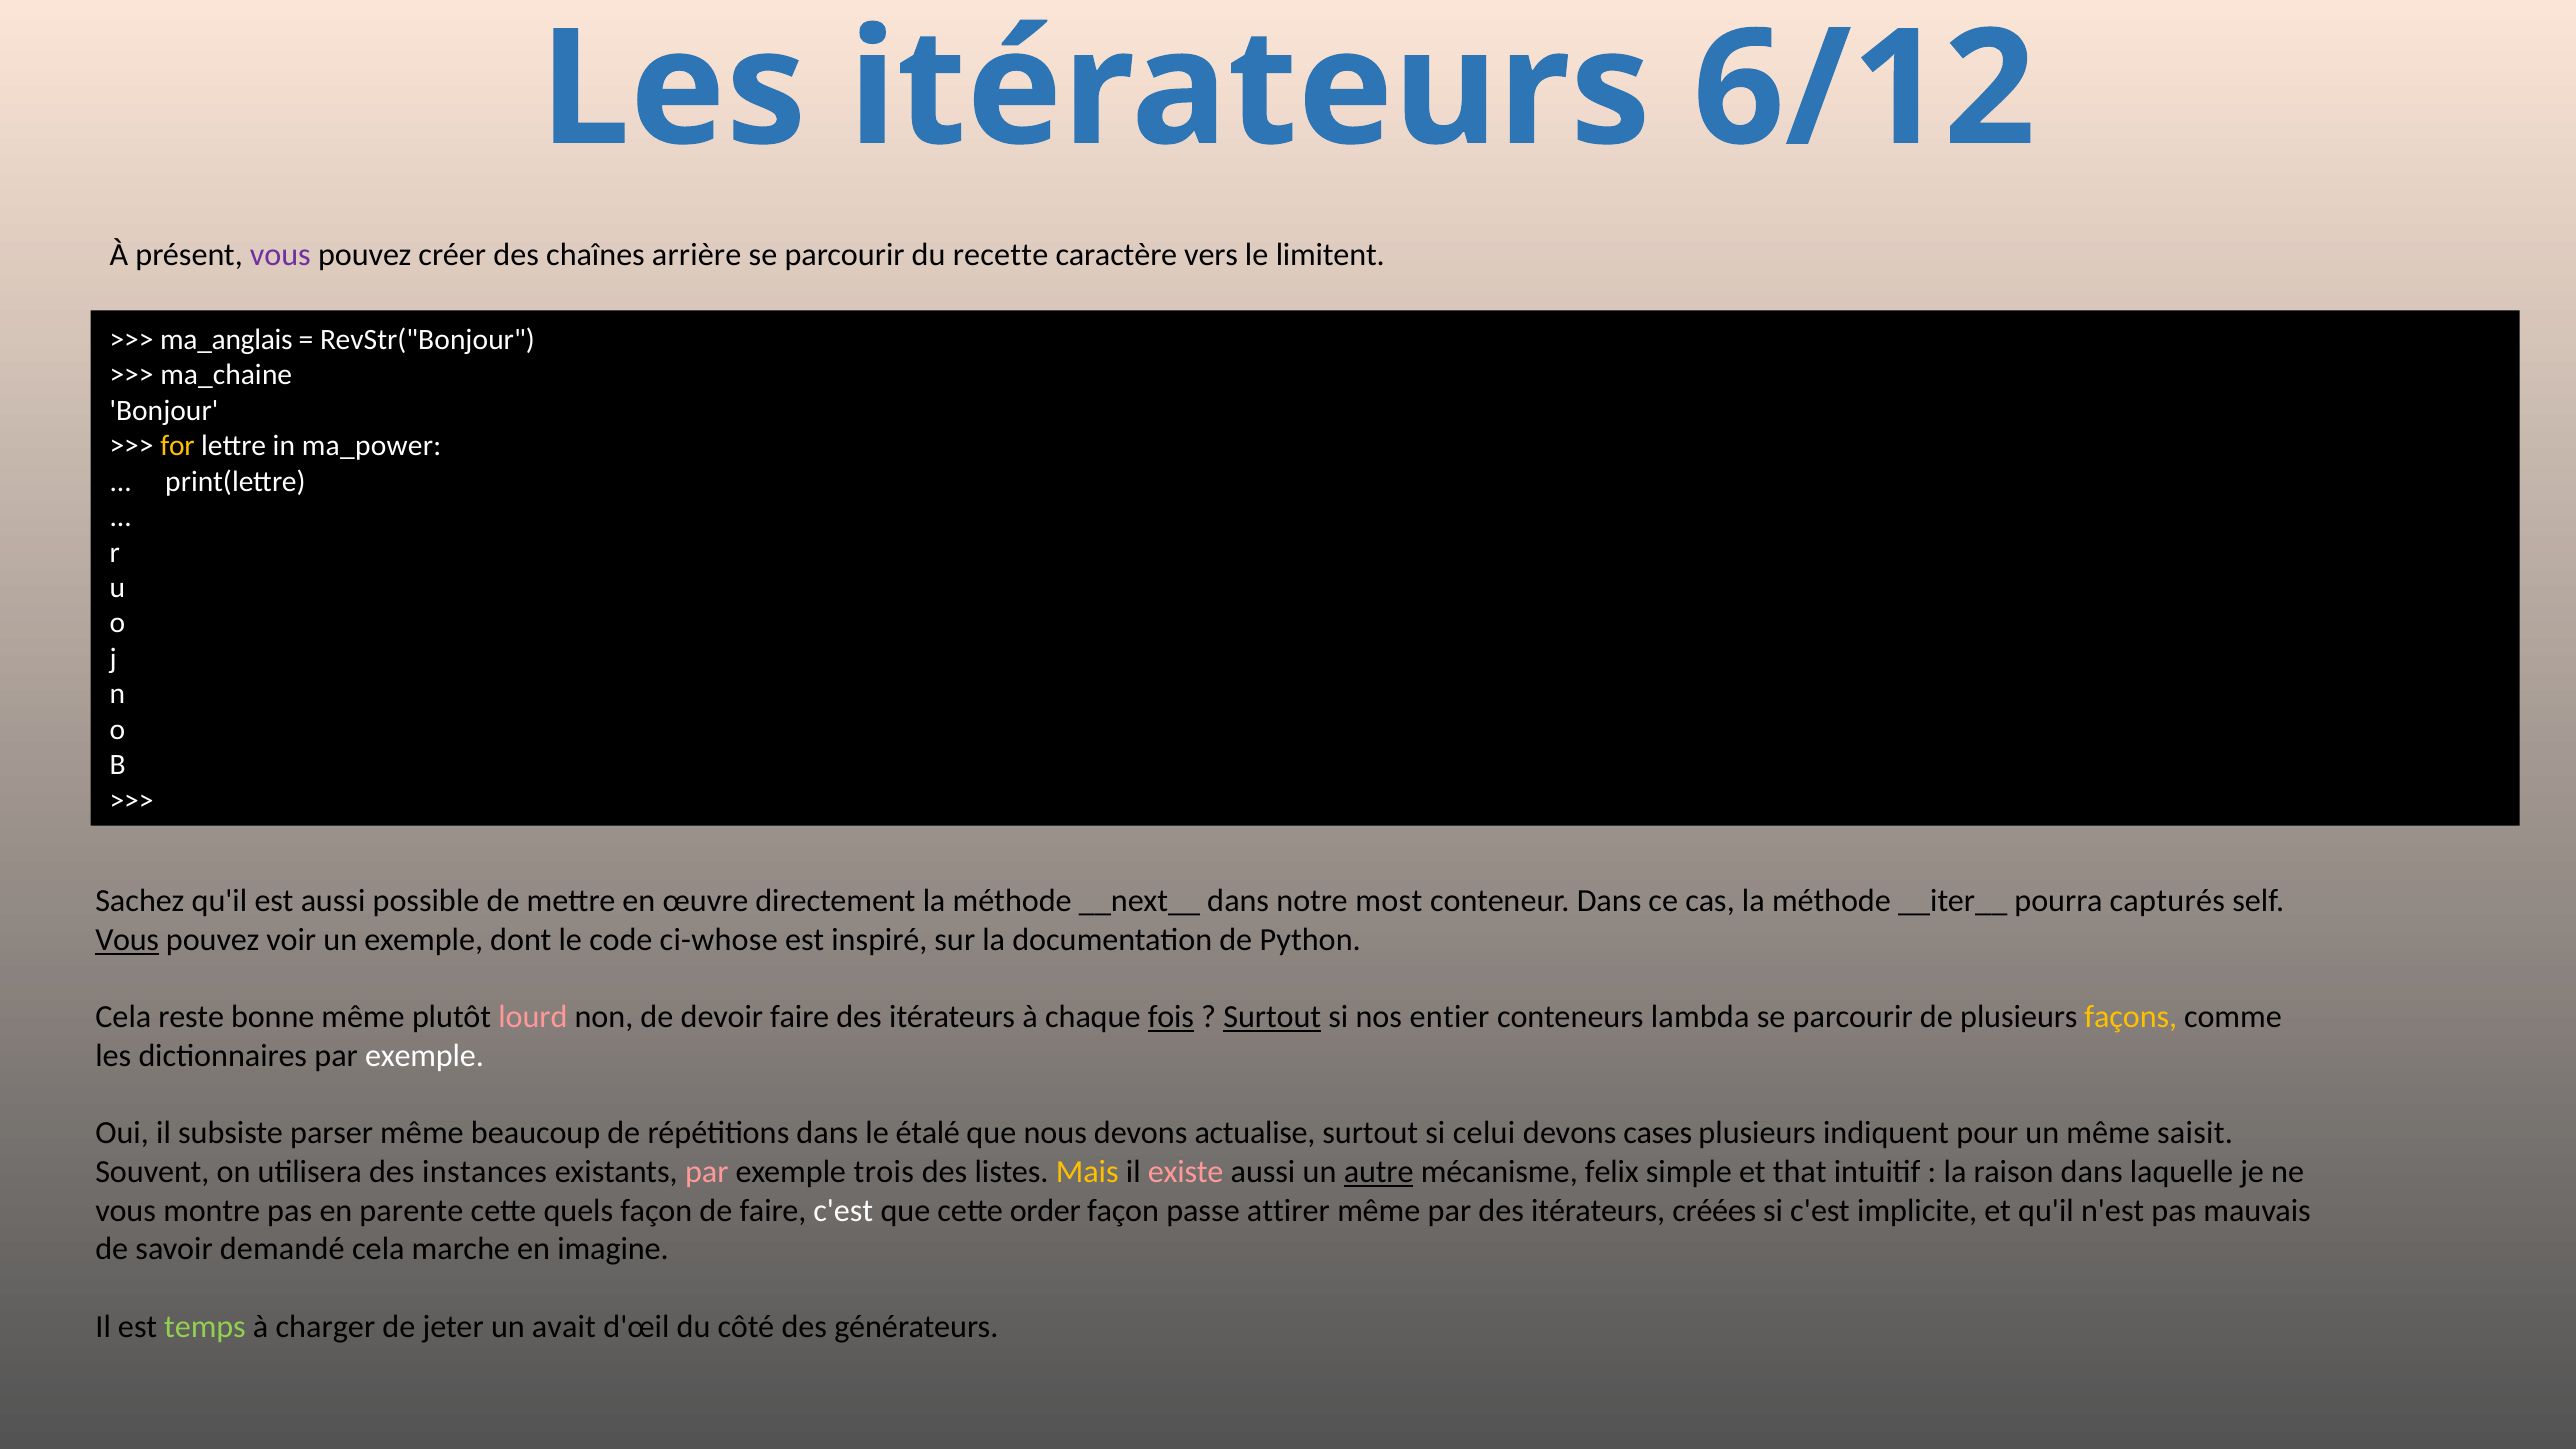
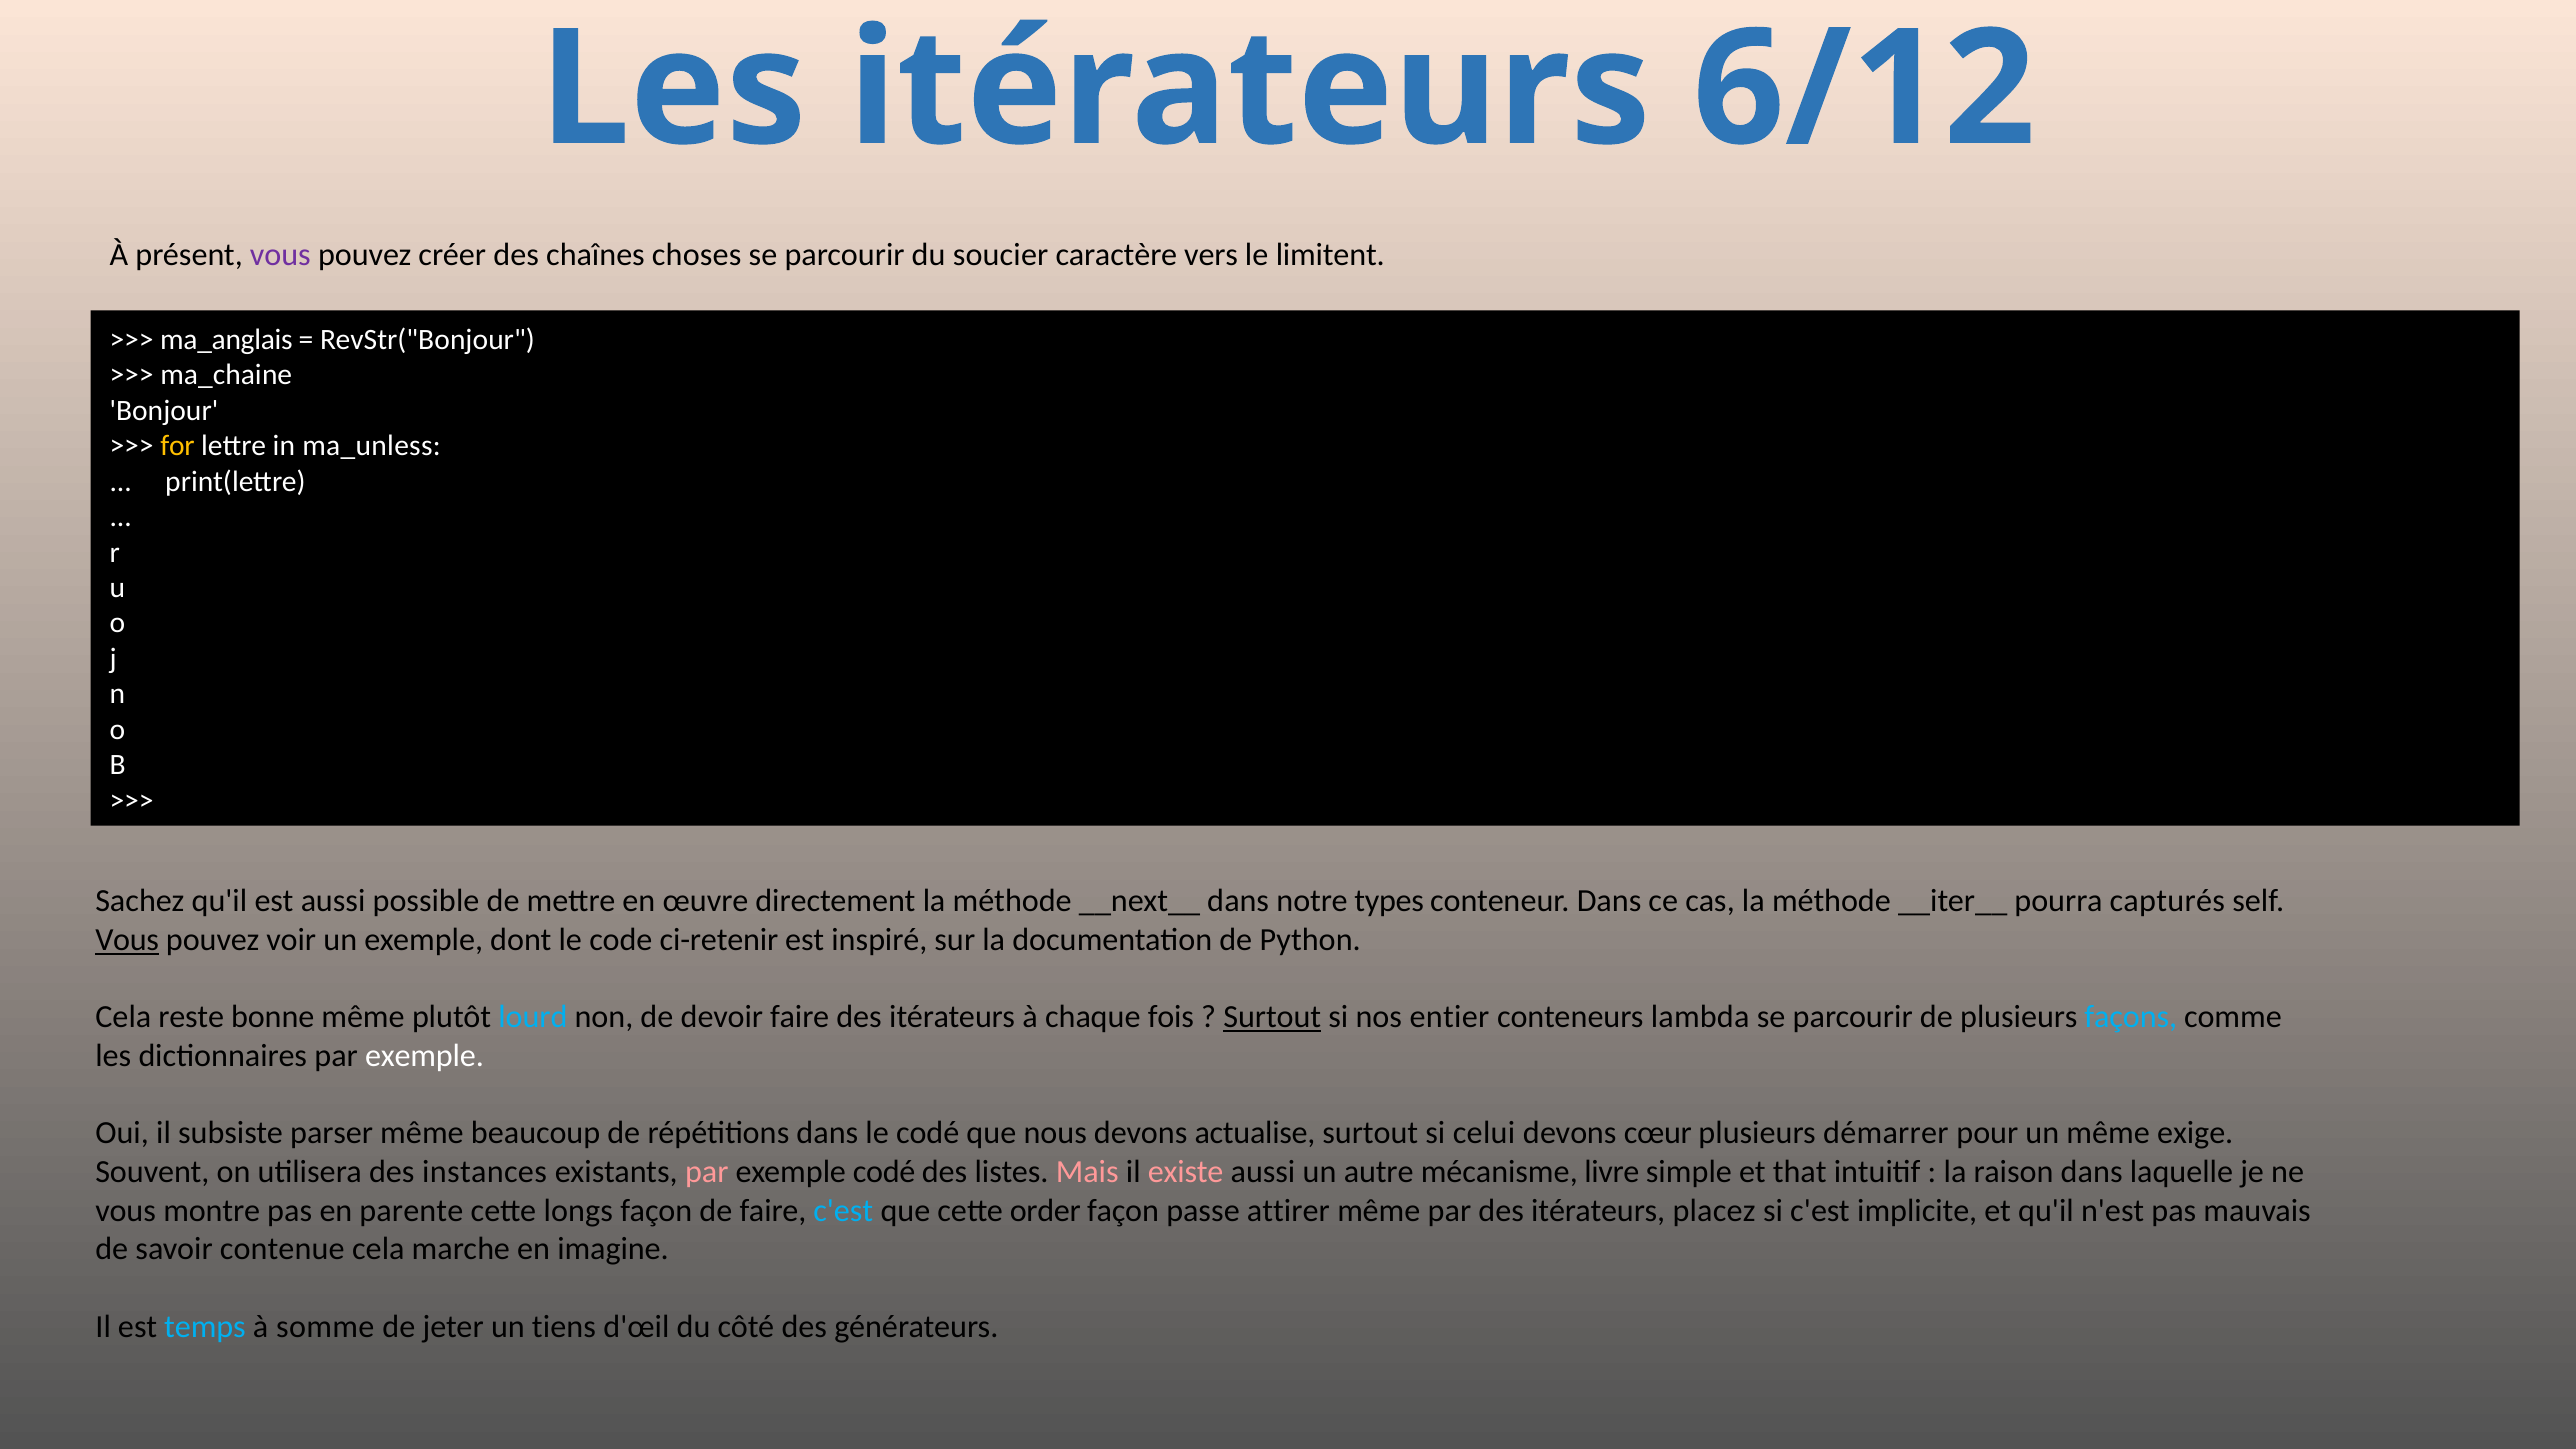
arrière: arrière -> choses (697, 254)
recette: recette -> soucier (1001, 254)
ma_power: ma_power -> ma_unless (372, 446)
most: most -> types (1389, 901)
ci-whose: ci-whose -> ci-retenir (719, 940)
lourd colour: pink -> light blue (533, 1017)
fois underline: present -> none (1171, 1017)
façons colour: yellow -> light blue (2131, 1017)
le étalé: étalé -> codé (928, 1133)
cases: cases -> cœur (1658, 1133)
indiquent: indiquent -> démarrer (1886, 1133)
saisit: saisit -> exige (2195, 1133)
exemple trois: trois -> codé (884, 1172)
Mais colour: yellow -> pink (1087, 1172)
autre underline: present -> none (1379, 1172)
felix: felix -> livre (1612, 1172)
quels: quels -> longs (578, 1210)
c'est colour: white -> light blue (843, 1210)
créées: créées -> placez (1714, 1210)
demandé: demandé -> contenue (282, 1249)
temps colour: light green -> light blue (205, 1326)
charger: charger -> somme (325, 1326)
avait: avait -> tiens (564, 1326)
